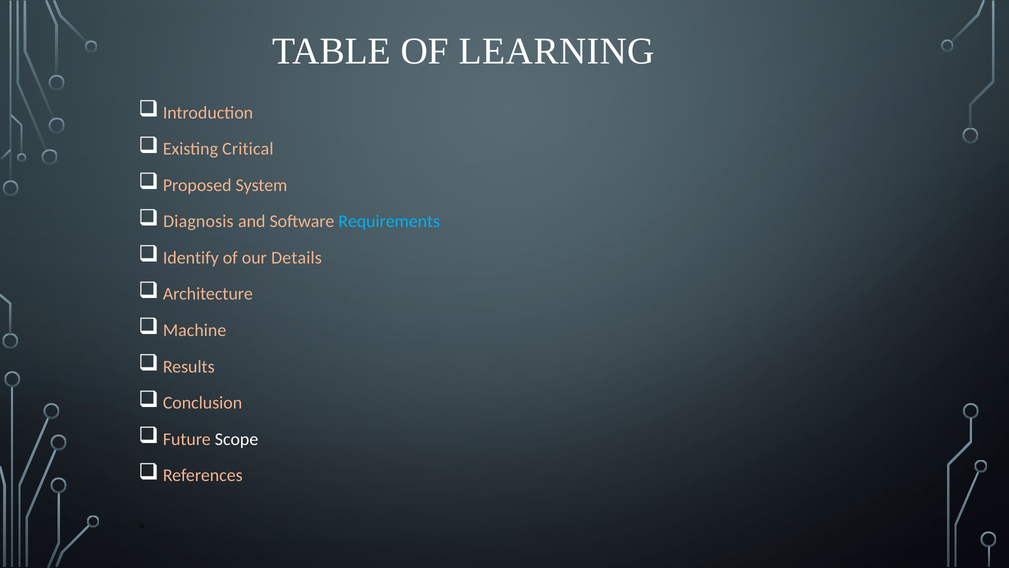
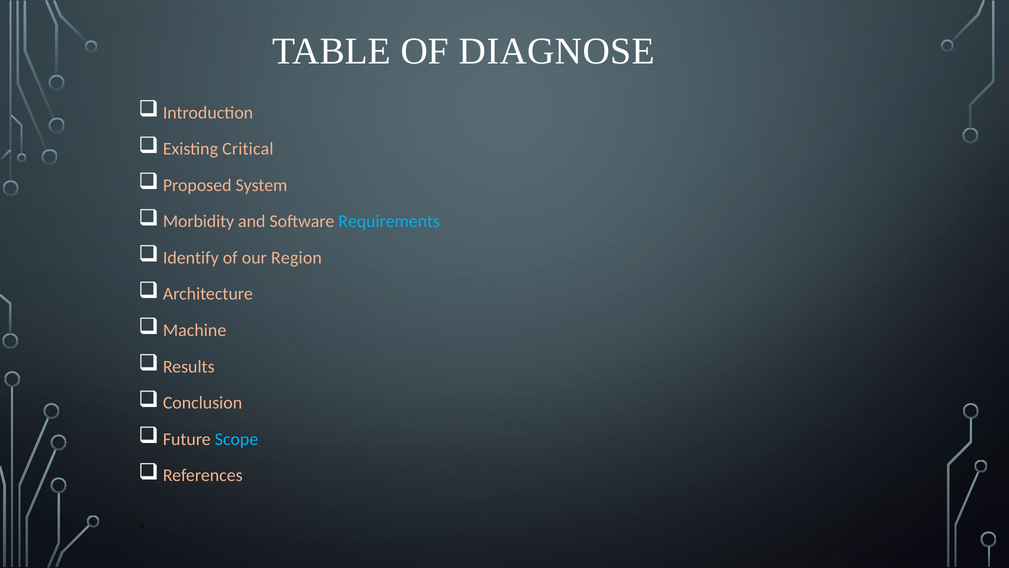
LEARNING: LEARNING -> DIAGNOSE (557, 51)
Diagnosis: Diagnosis -> Morbidity (199, 221)
Details: Details -> Region (296, 258)
Scope colour: white -> light blue (237, 439)
